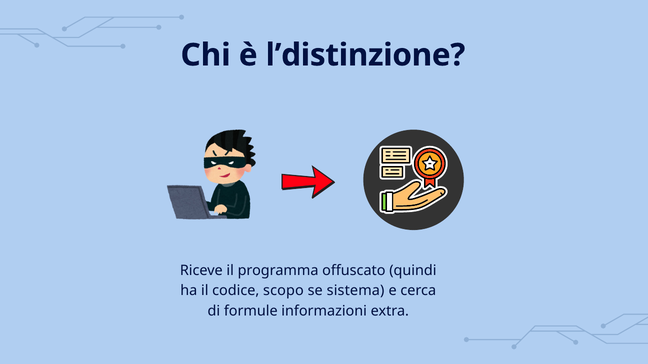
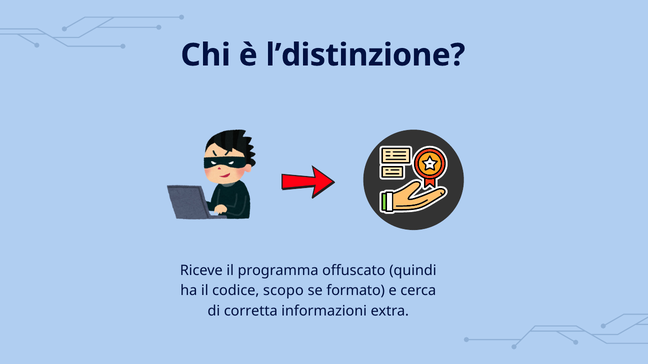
sistema: sistema -> formato (356, 291)
formule: formule -> corretta (251, 311)
